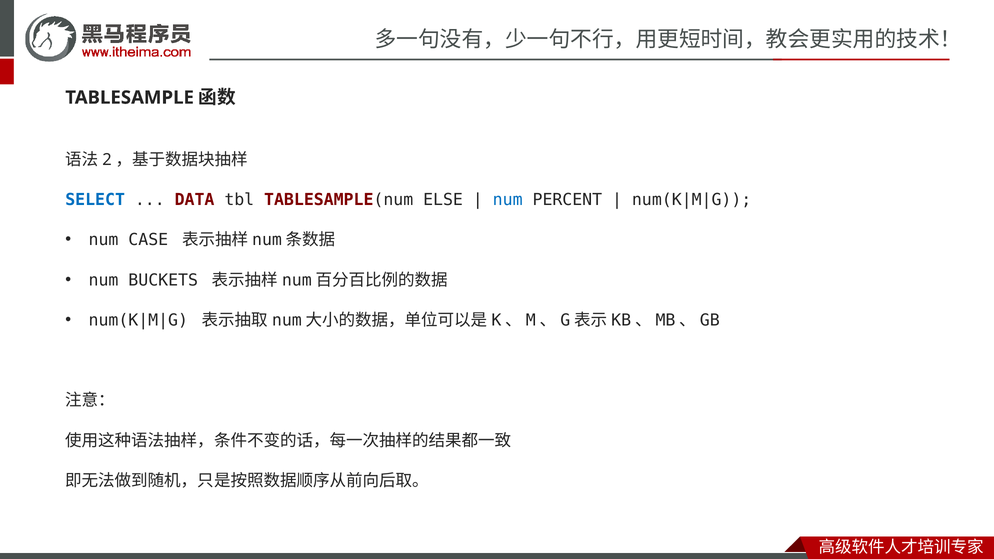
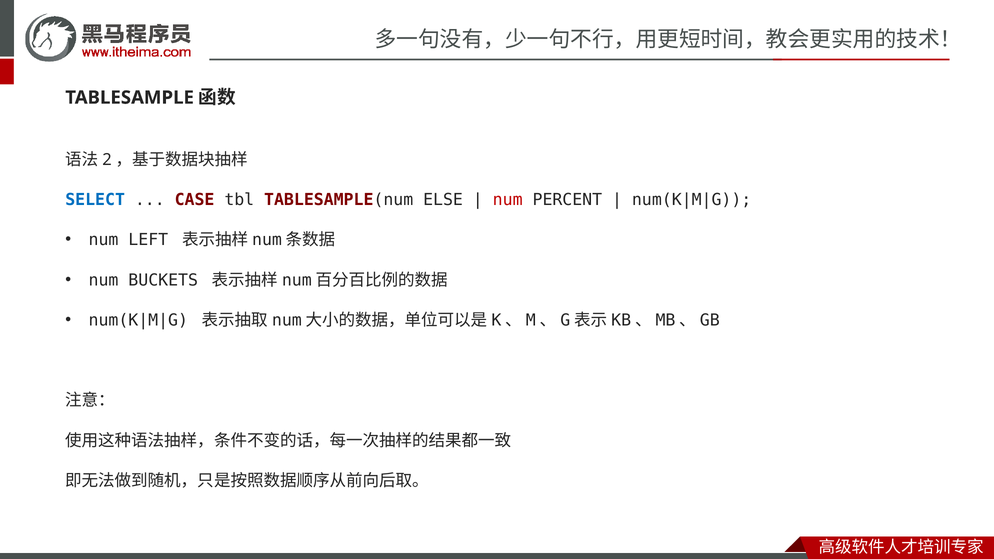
DATA: DATA -> CASE (195, 200)
num colour: blue -> red (508, 200)
CASE: CASE -> LEFT (148, 240)
